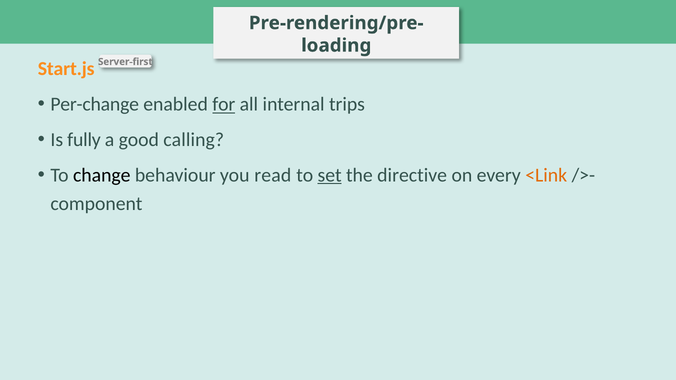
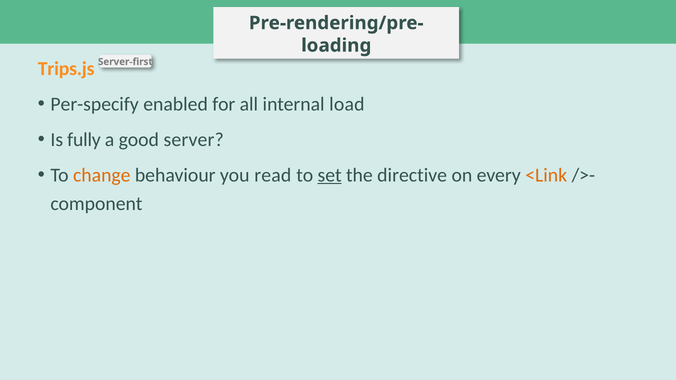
Start.js: Start.js -> Trips.js (66, 69)
Per-change: Per-change -> Per-specify (95, 104)
for underline: present -> none (224, 104)
trips: trips -> load (347, 104)
good calling: calling -> server (194, 140)
change colour: black -> orange (102, 175)
